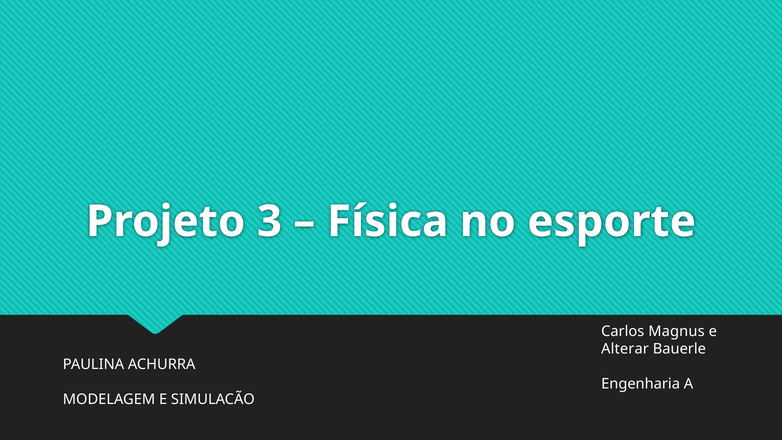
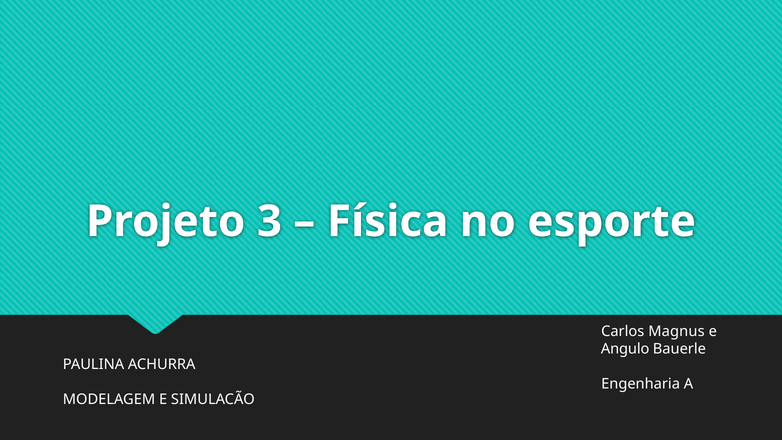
Alterar: Alterar -> Angulo (625, 349)
